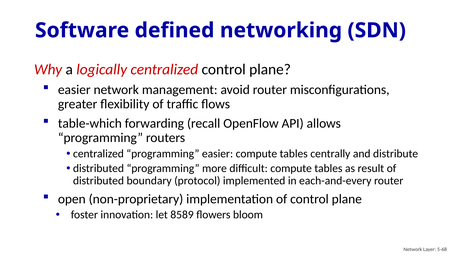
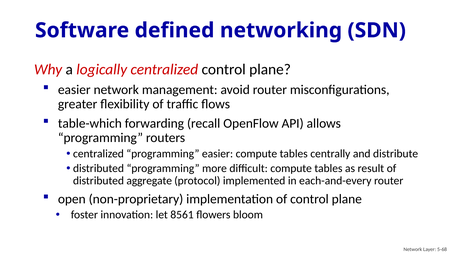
boundary: boundary -> aggregate (149, 181)
8589: 8589 -> 8561 (182, 215)
